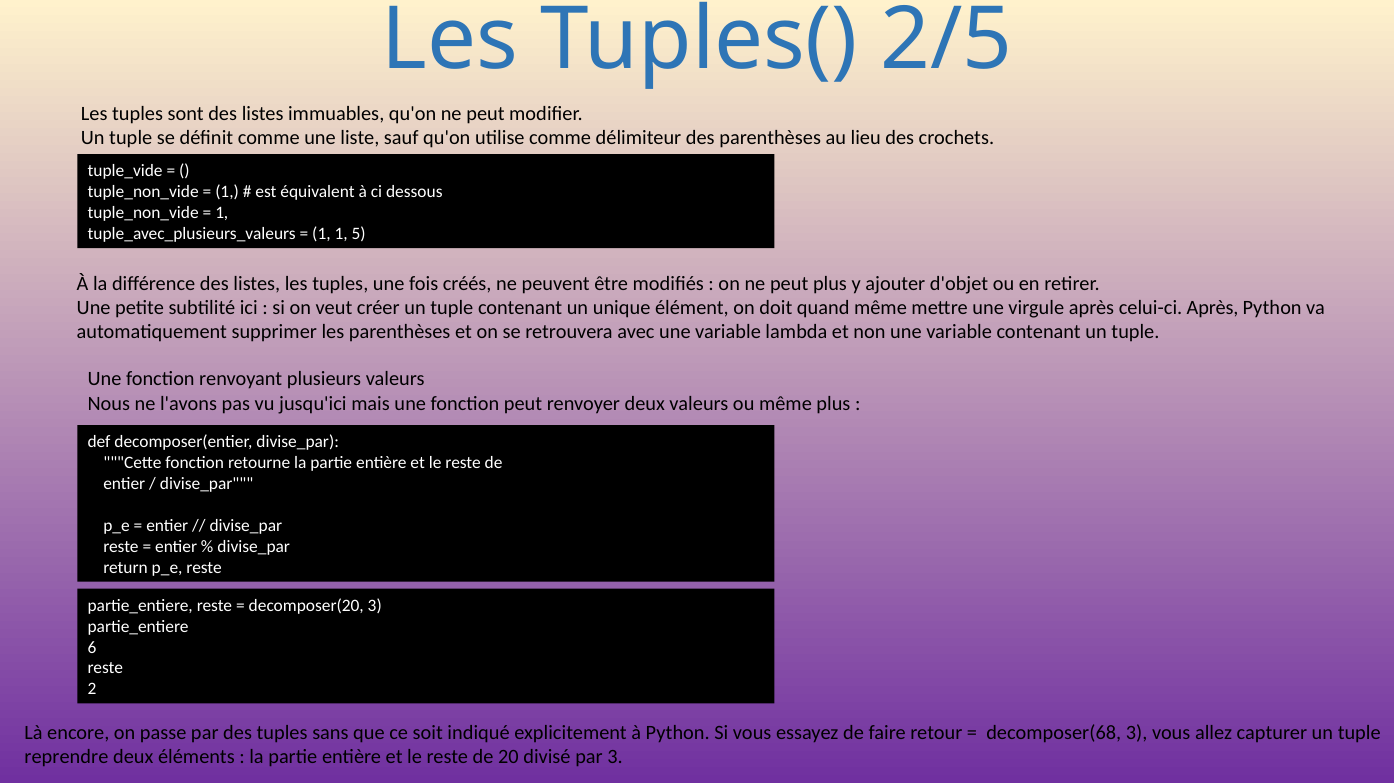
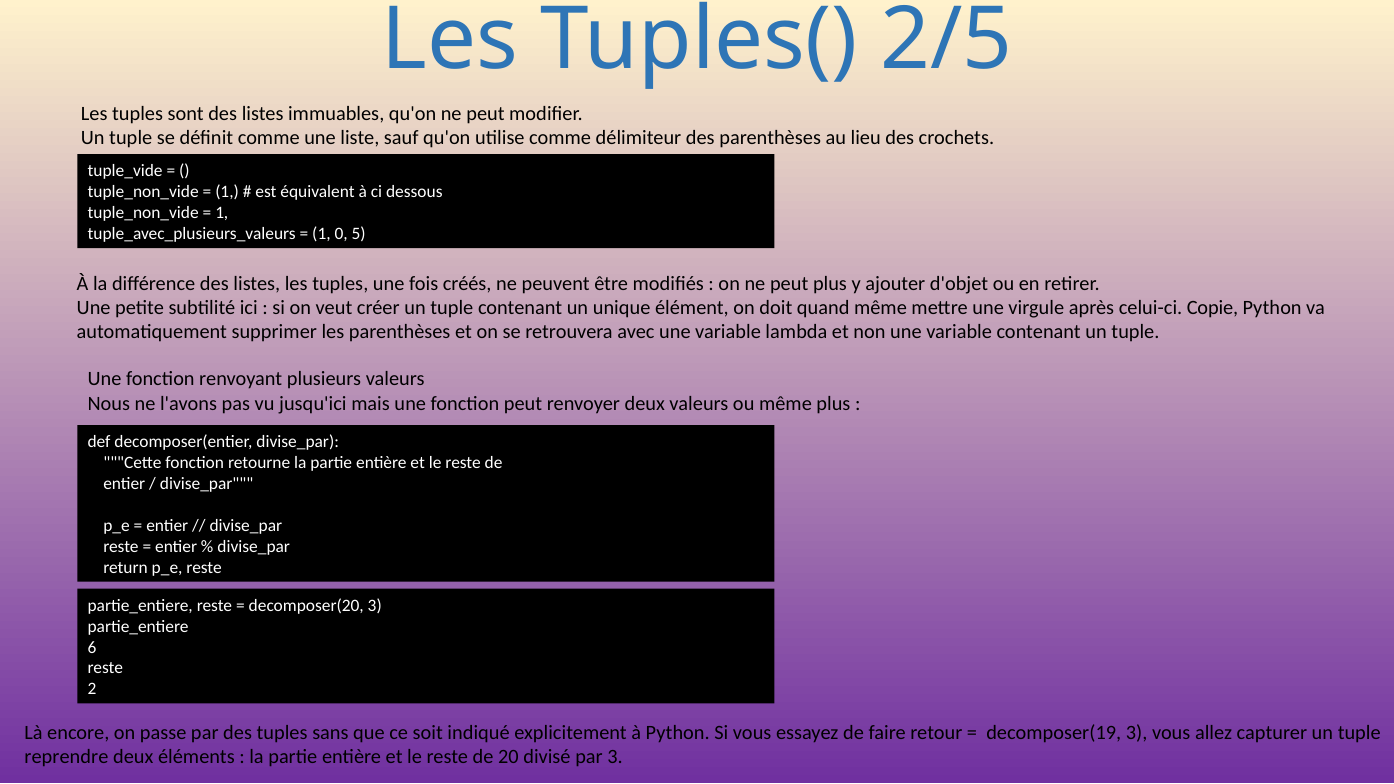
1 1: 1 -> 0 (341, 234)
celui-ci Après: Après -> Copie (1213, 308)
decomposer(68: decomposer(68 -> decomposer(19 (1054, 733)
